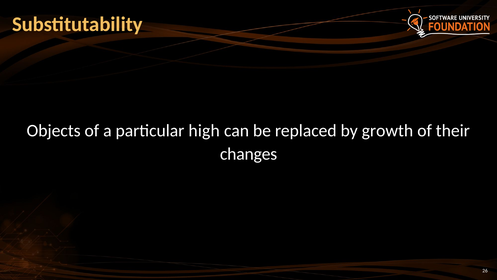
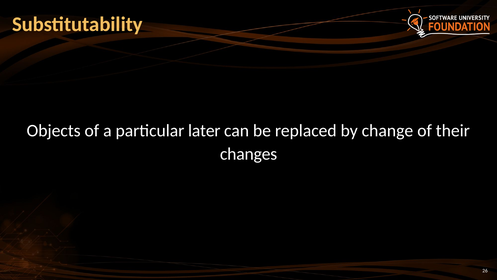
high: high -> later (204, 130)
growth: growth -> change (387, 130)
